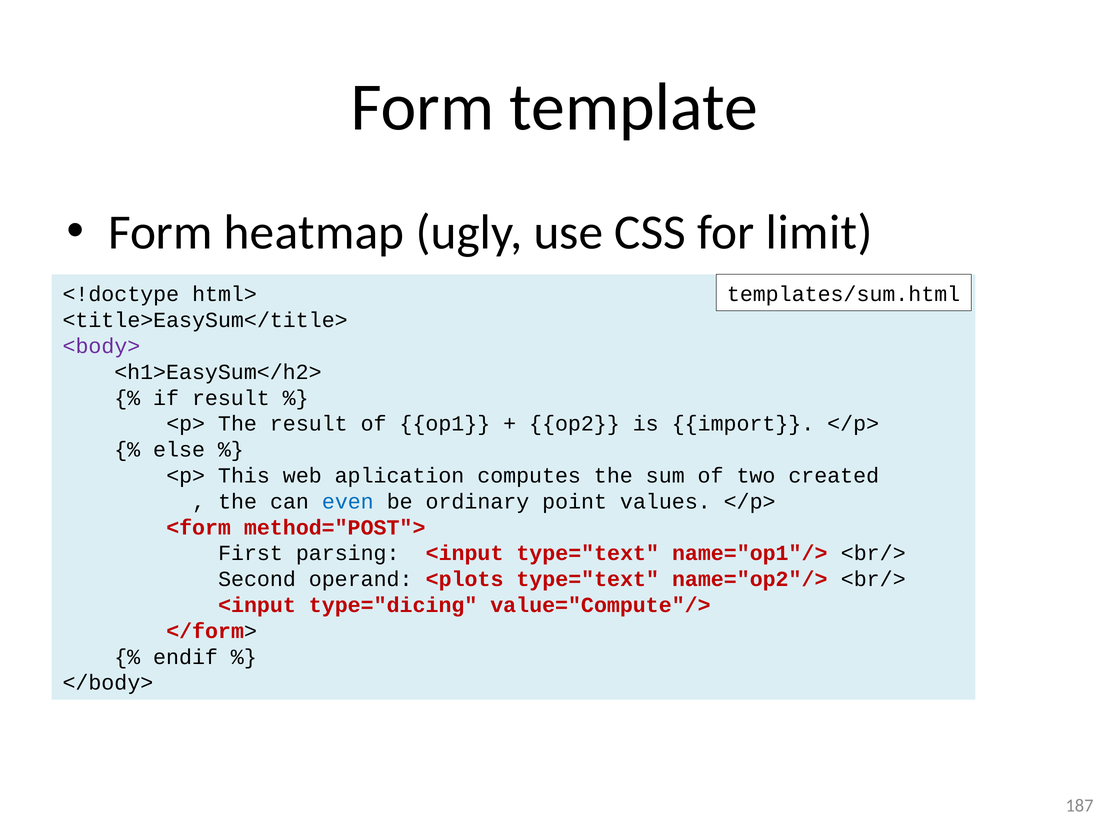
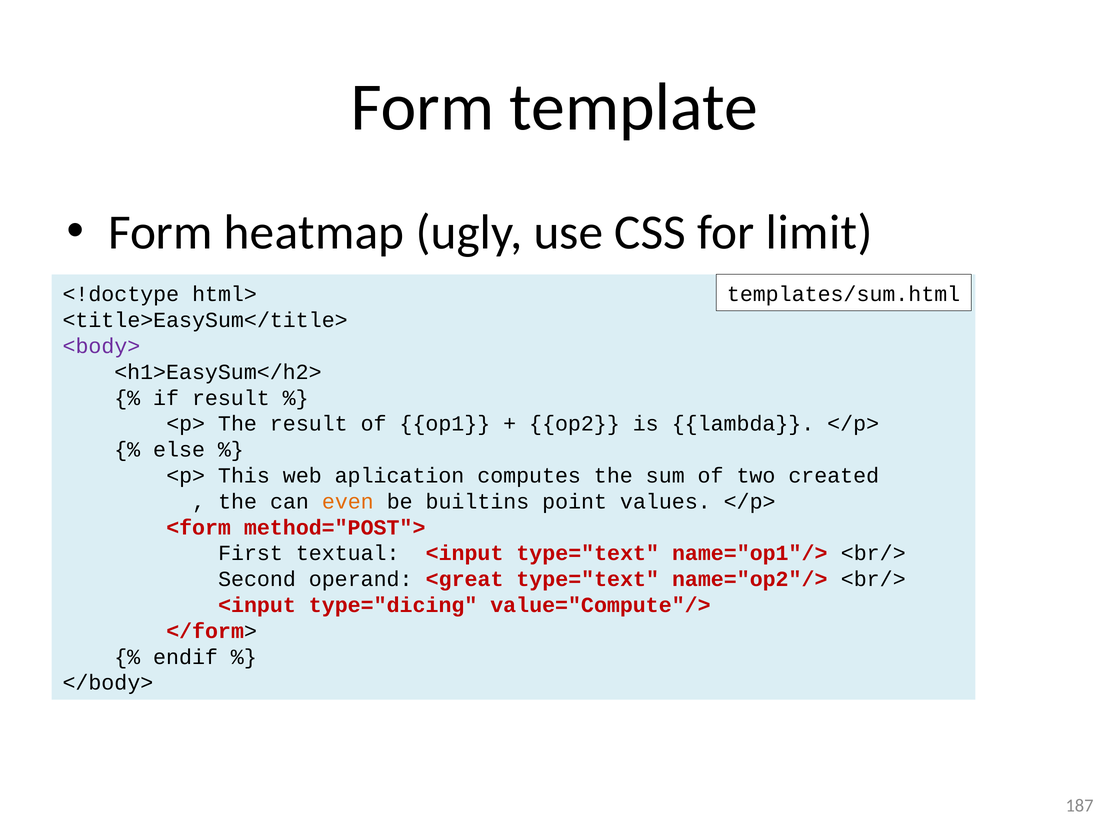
import: import -> lambda (743, 424)
even colour: blue -> orange (348, 501)
ordinary: ordinary -> builtins (477, 501)
parsing: parsing -> textual (348, 553)
<plots: <plots -> <great (465, 579)
